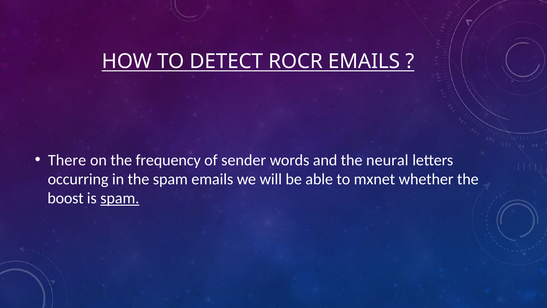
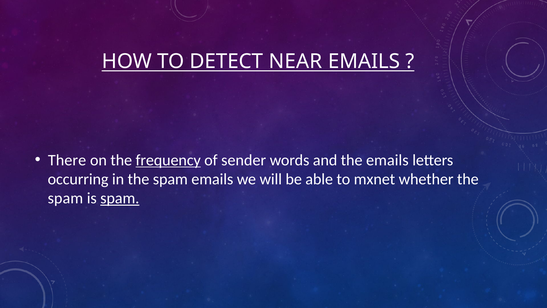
ROCR: ROCR -> NEAR (295, 61)
frequency underline: none -> present (168, 160)
the neural: neural -> emails (387, 160)
boost: boost -> spam (65, 198)
